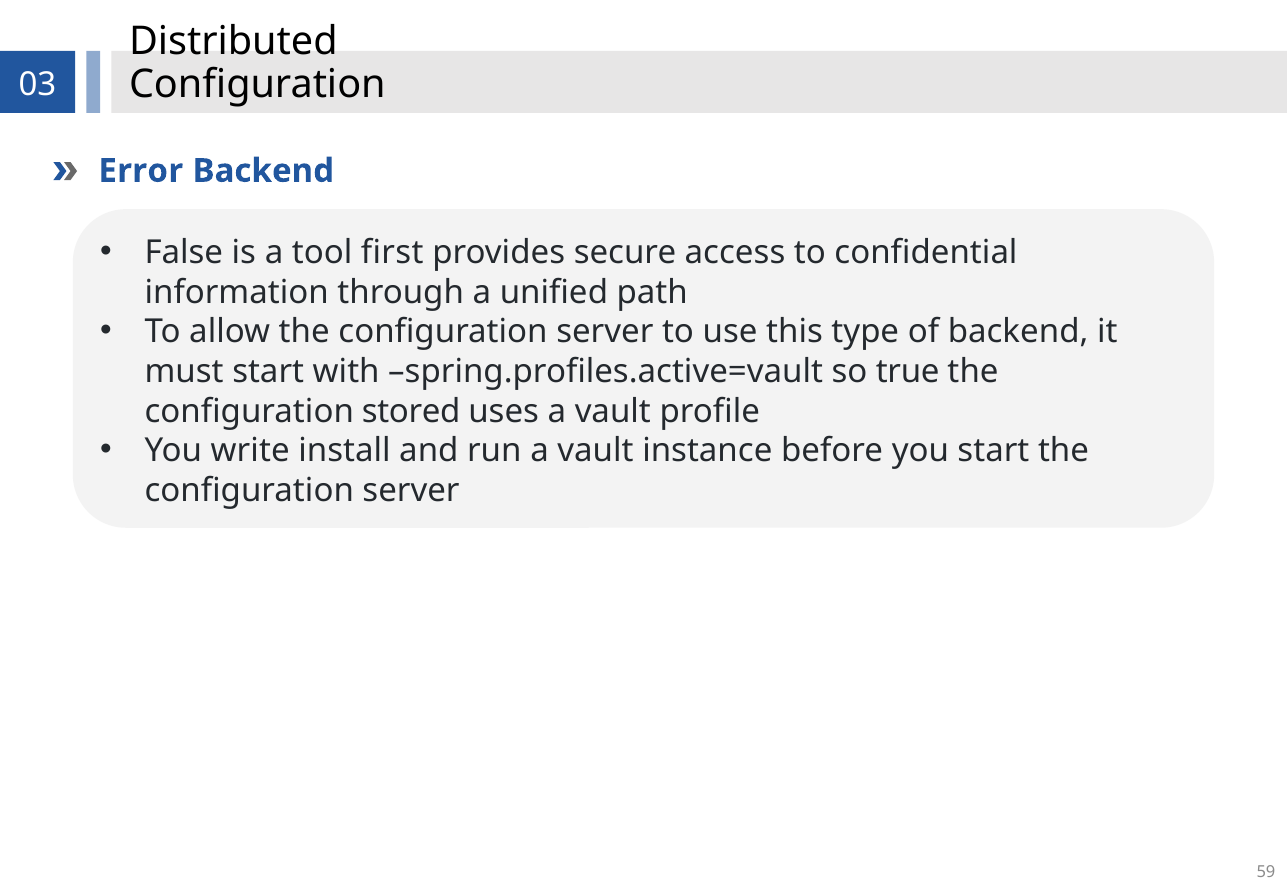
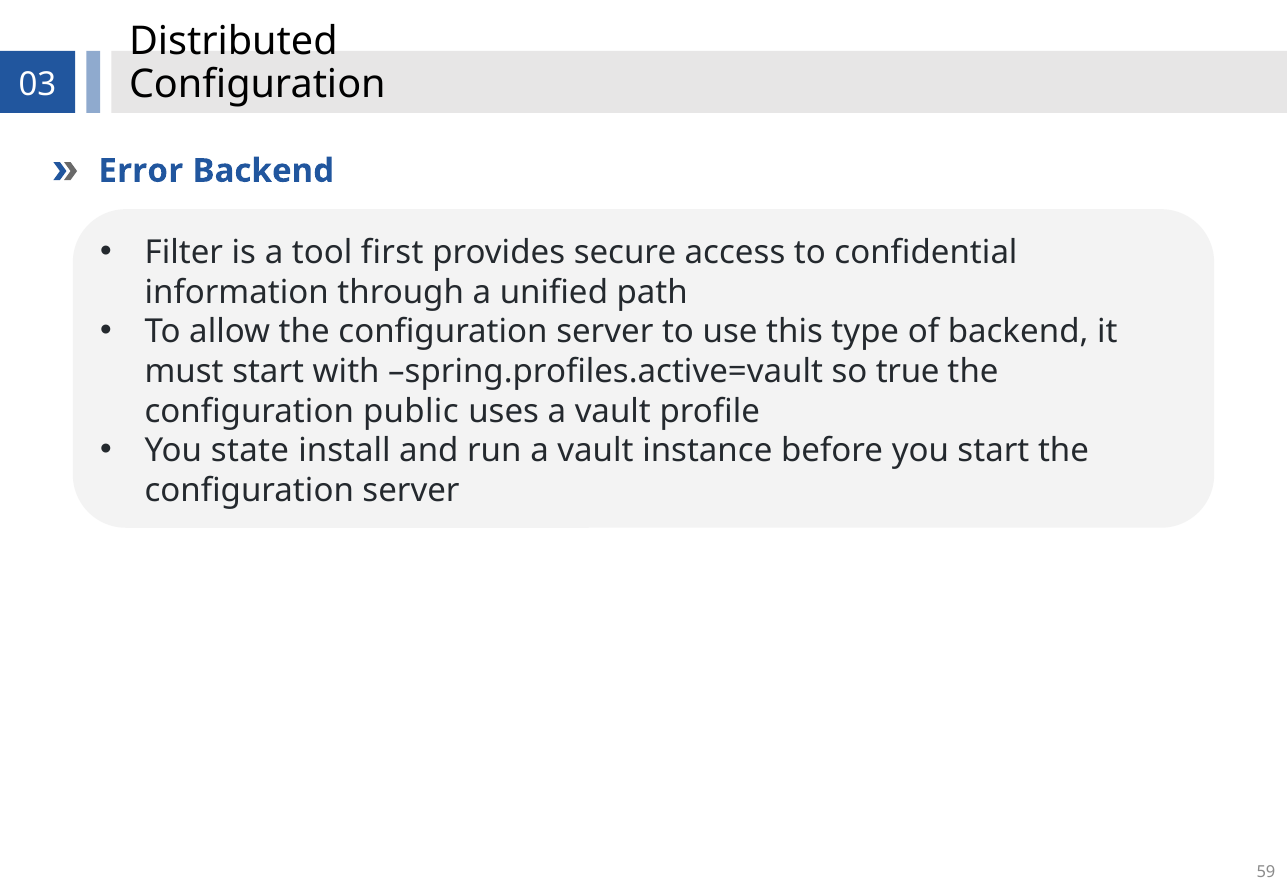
False: False -> Filter (184, 253)
stored: stored -> public (411, 411)
write: write -> state (250, 451)
